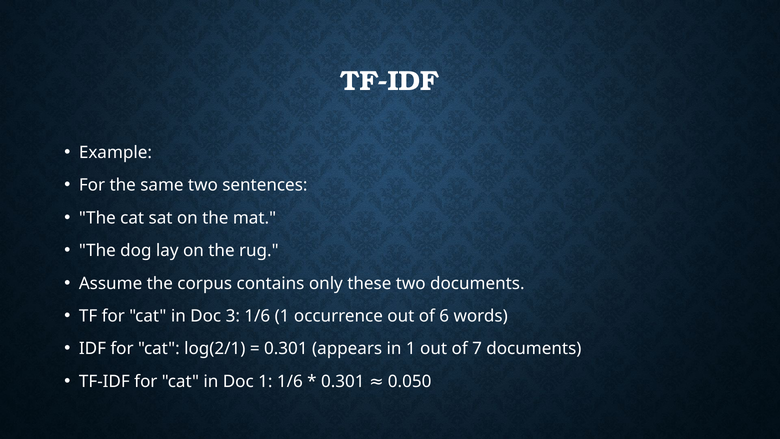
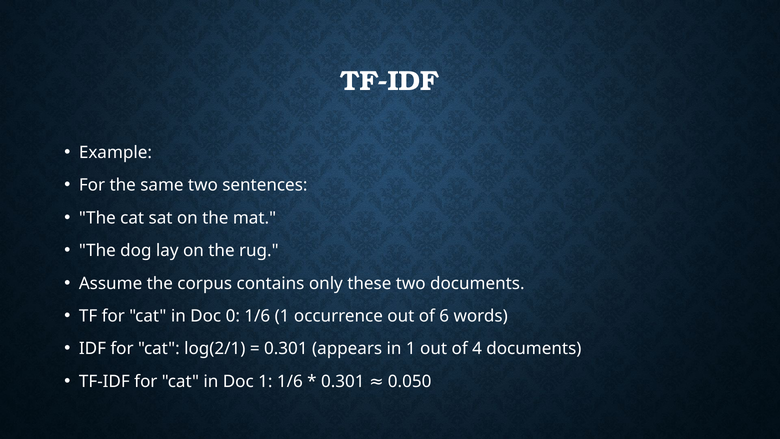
3: 3 -> 0 (233, 316)
7: 7 -> 4 (477, 349)
